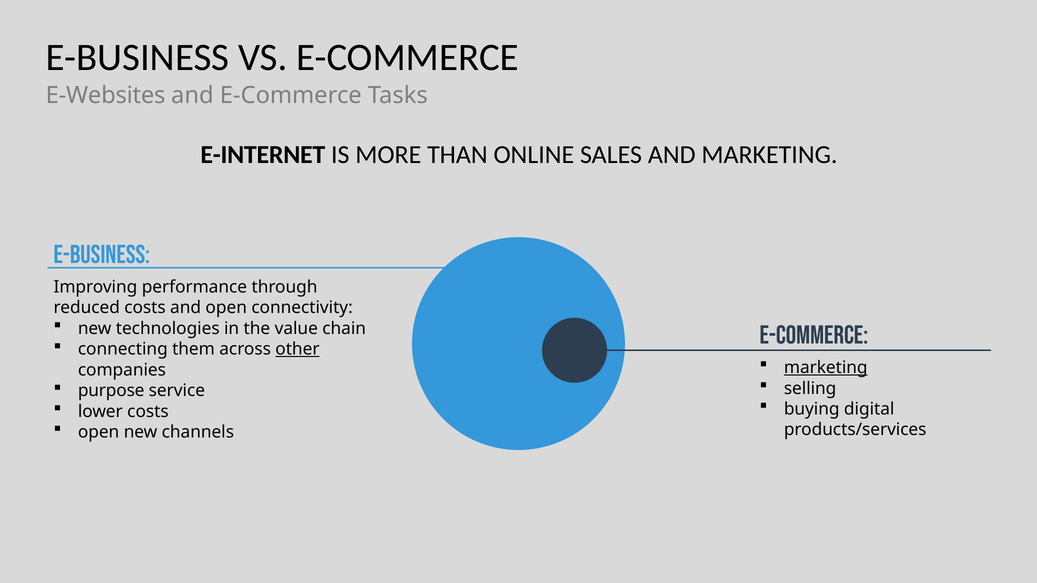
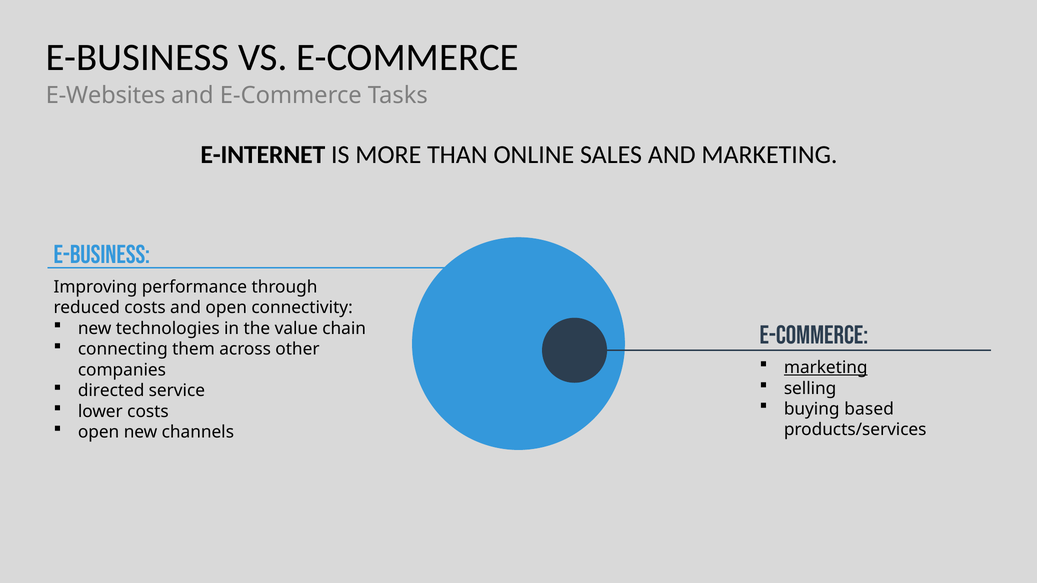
other underline: present -> none (297, 349)
purpose: purpose -> directed (111, 391)
digital: digital -> based (869, 409)
